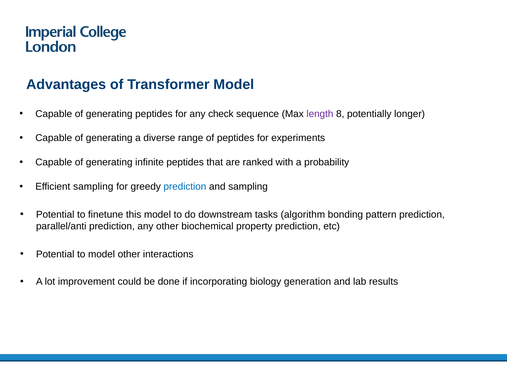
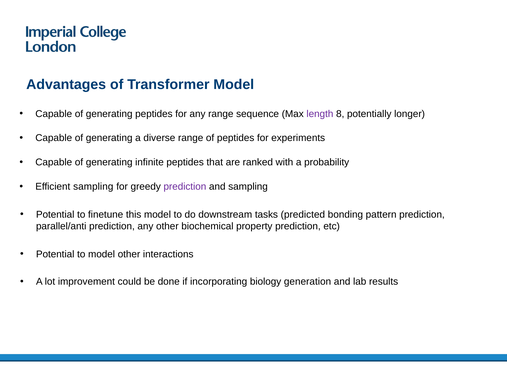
any check: check -> range (221, 114)
prediction colour: blue -> purple (185, 187)
algorithm: algorithm -> predicted (303, 215)
